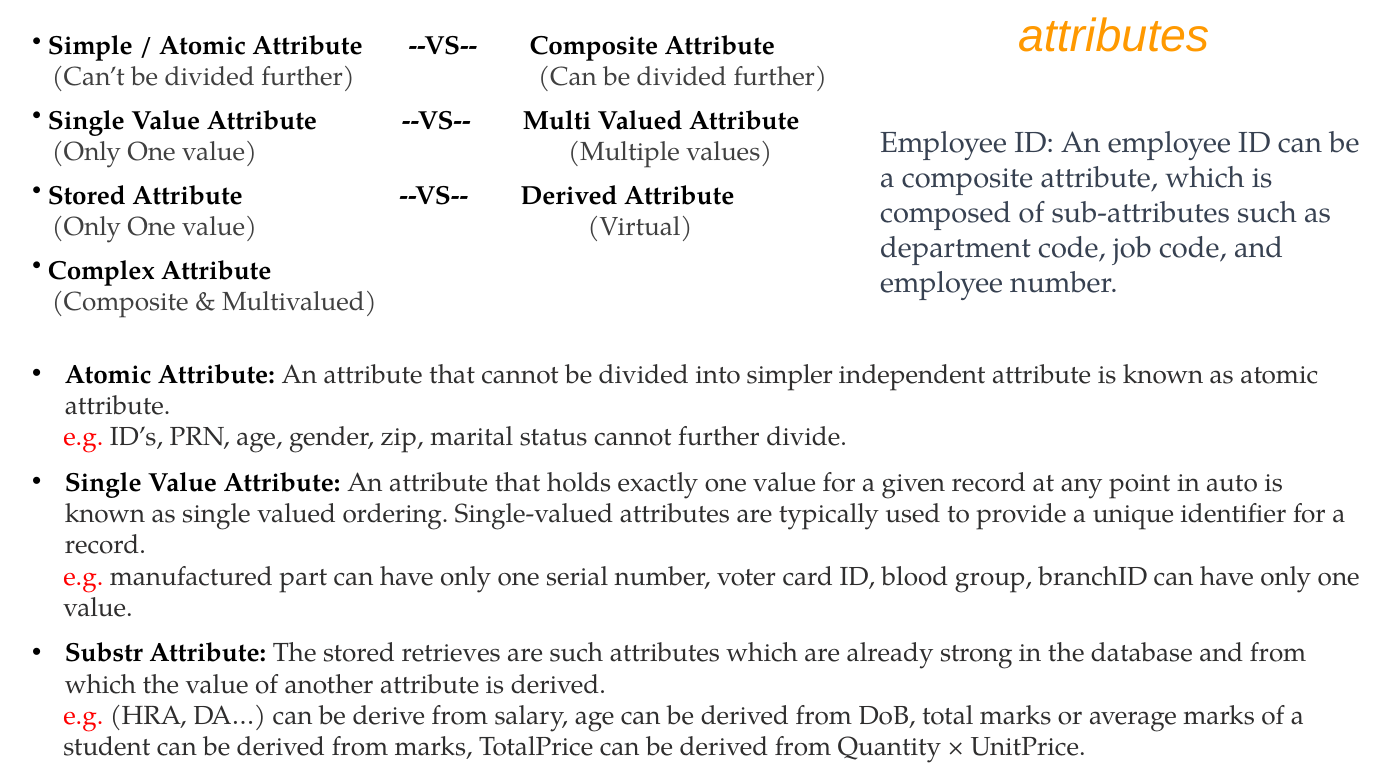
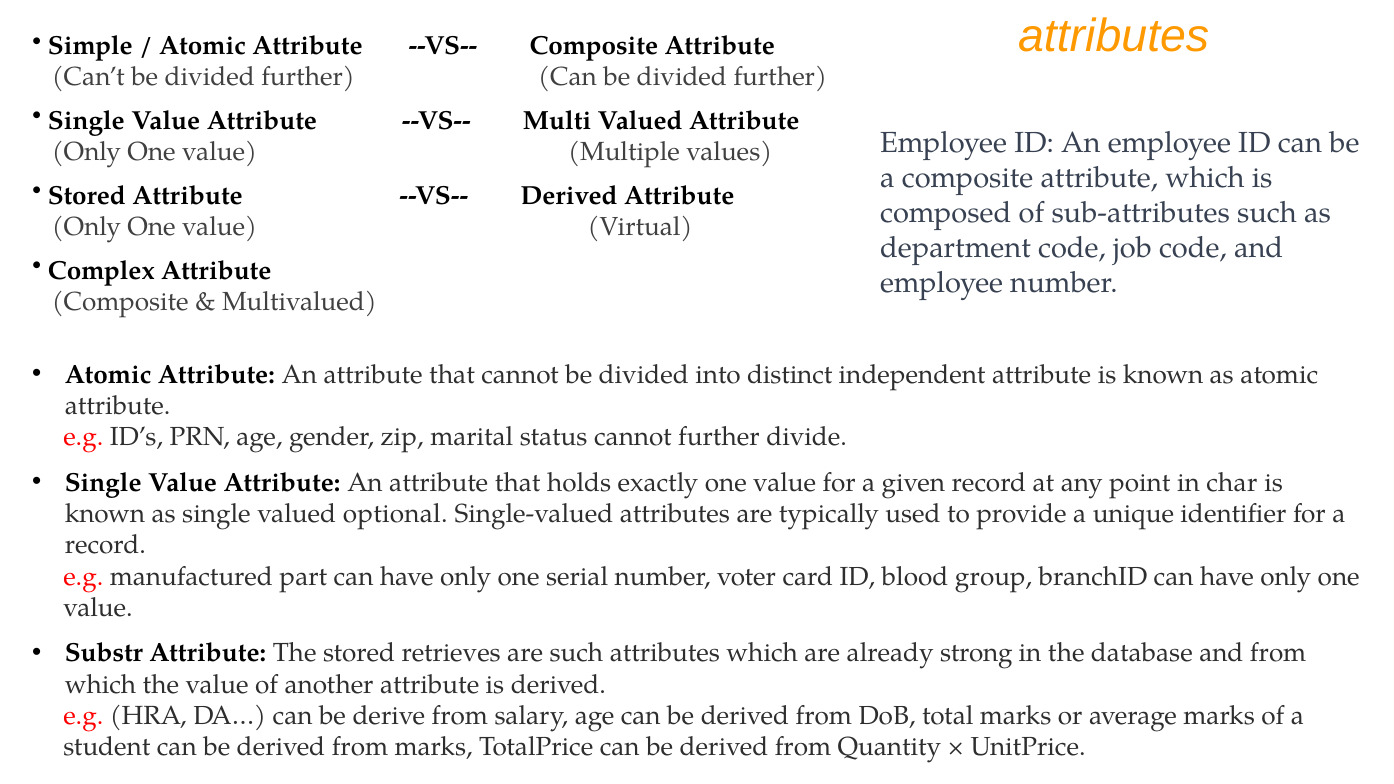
simpler: simpler -> distinct (790, 375)
auto: auto -> char (1232, 483)
ordering: ordering -> optional (395, 514)
